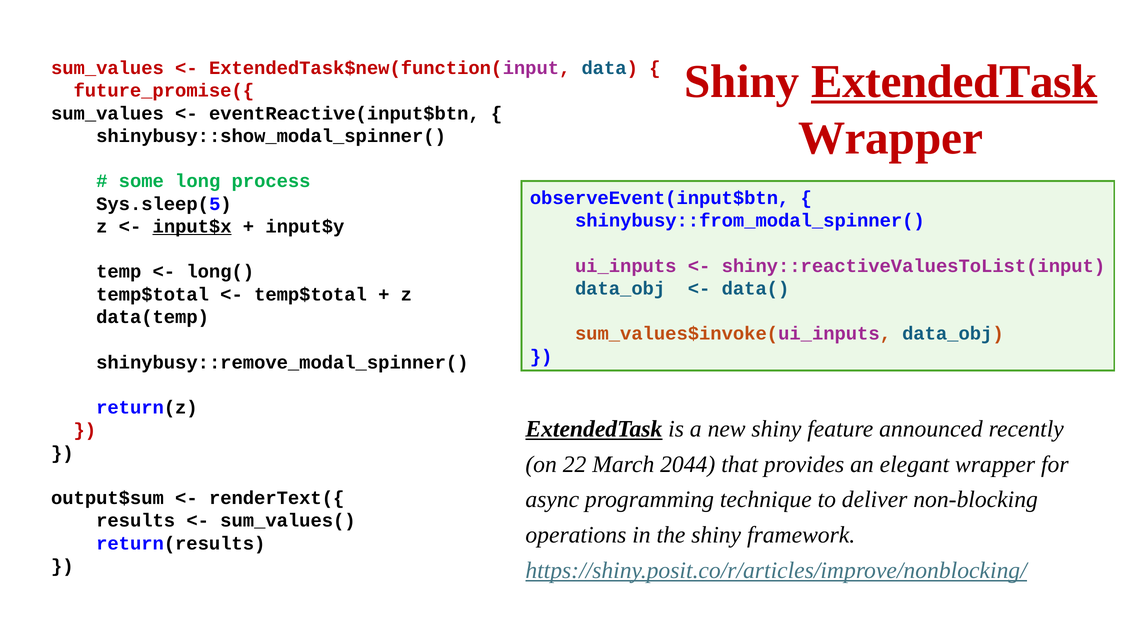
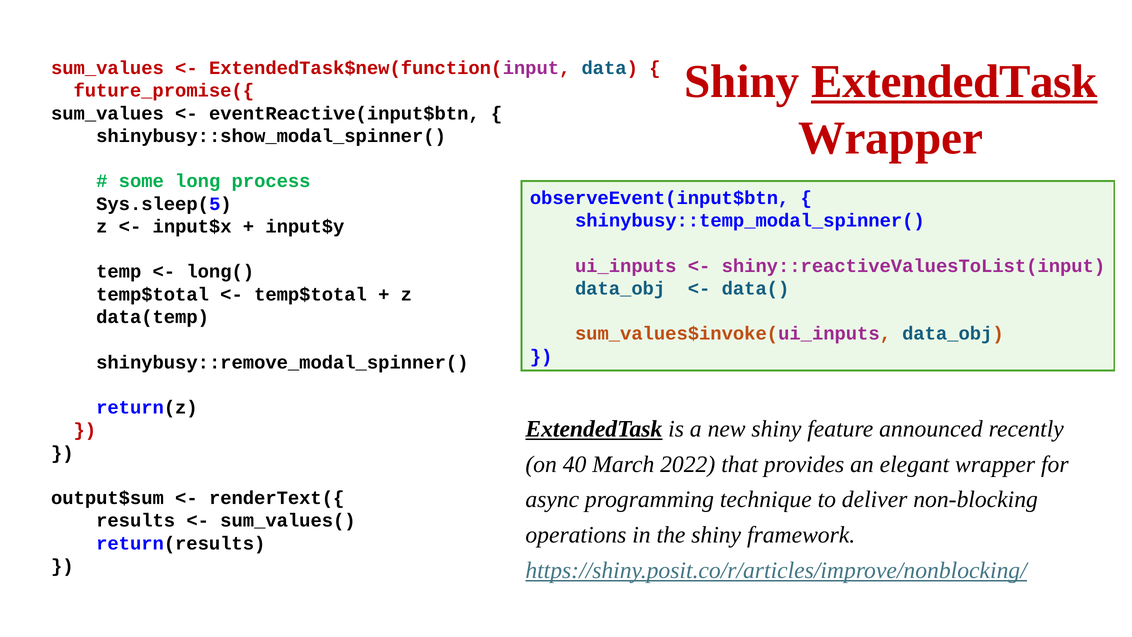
shinybusy::from_modal_spinner(: shinybusy::from_modal_spinner( -> shinybusy::temp_modal_spinner( (750, 220)
input$x underline: present -> none (192, 226)
22: 22 -> 40 (575, 464)
2044: 2044 -> 2022 (688, 464)
